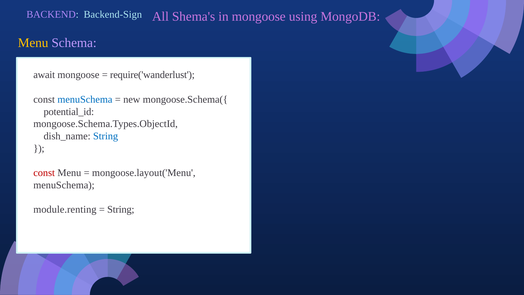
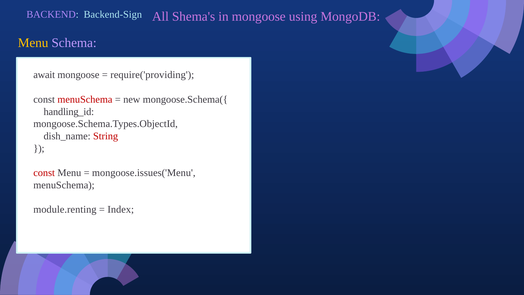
require('wanderlust: require('wanderlust -> require('providing (152, 75)
menuSchema colour: blue -> red (85, 99)
potential_id: potential_id -> handling_id (69, 112)
String colour: blue -> red (106, 136)
mongoose.layout('Menu: mongoose.layout('Menu -> mongoose.issues('Menu (144, 173)
String: String -> Index (121, 209)
